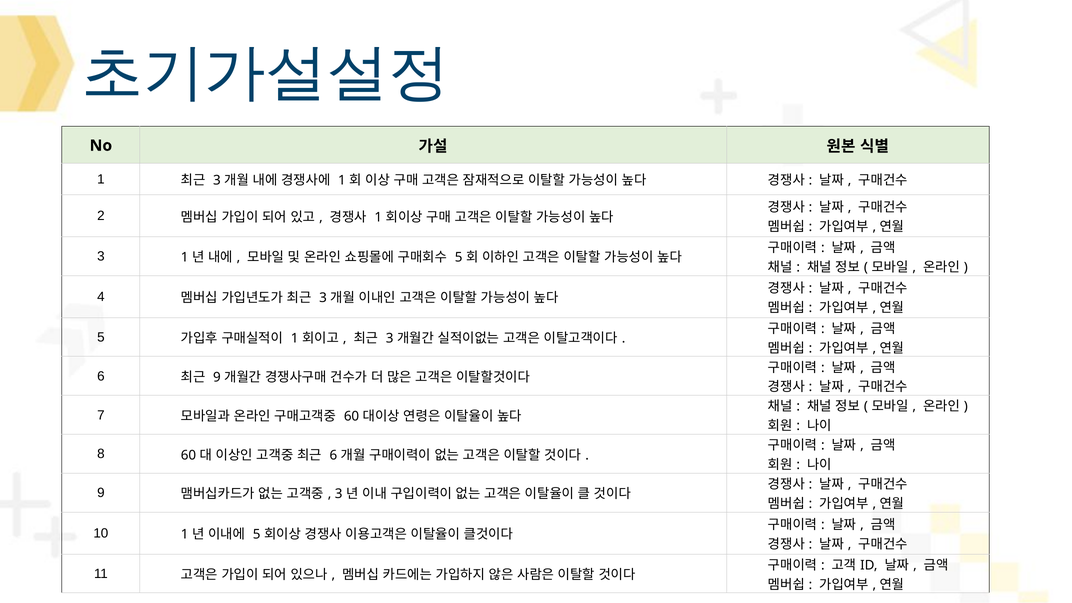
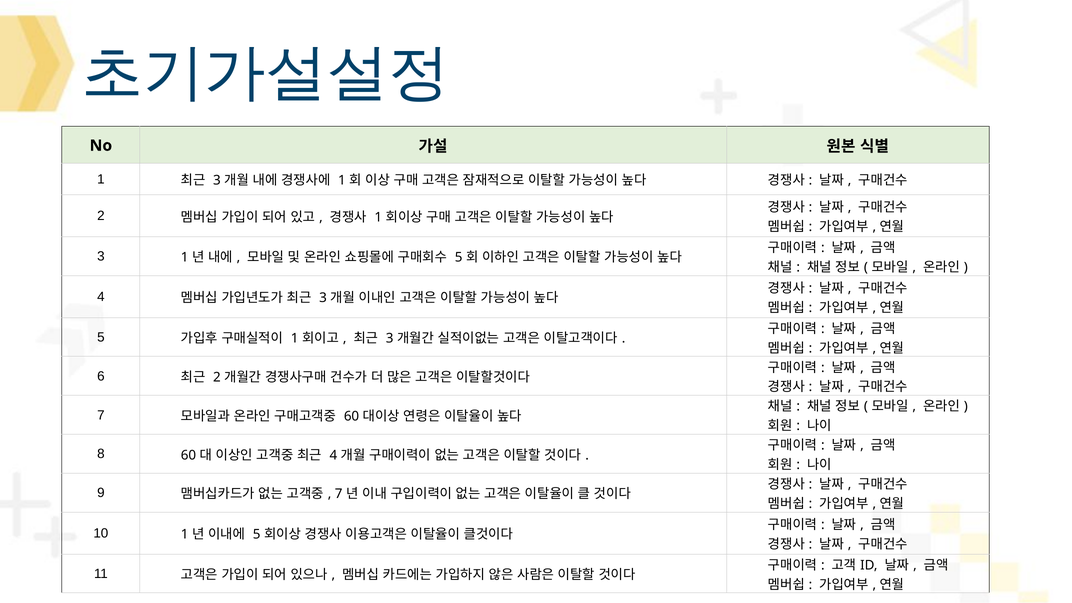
9: 9 -> 2 (217, 377)
6: 6 -> 4 (333, 455)
3: 3 -> 7 (339, 494)
